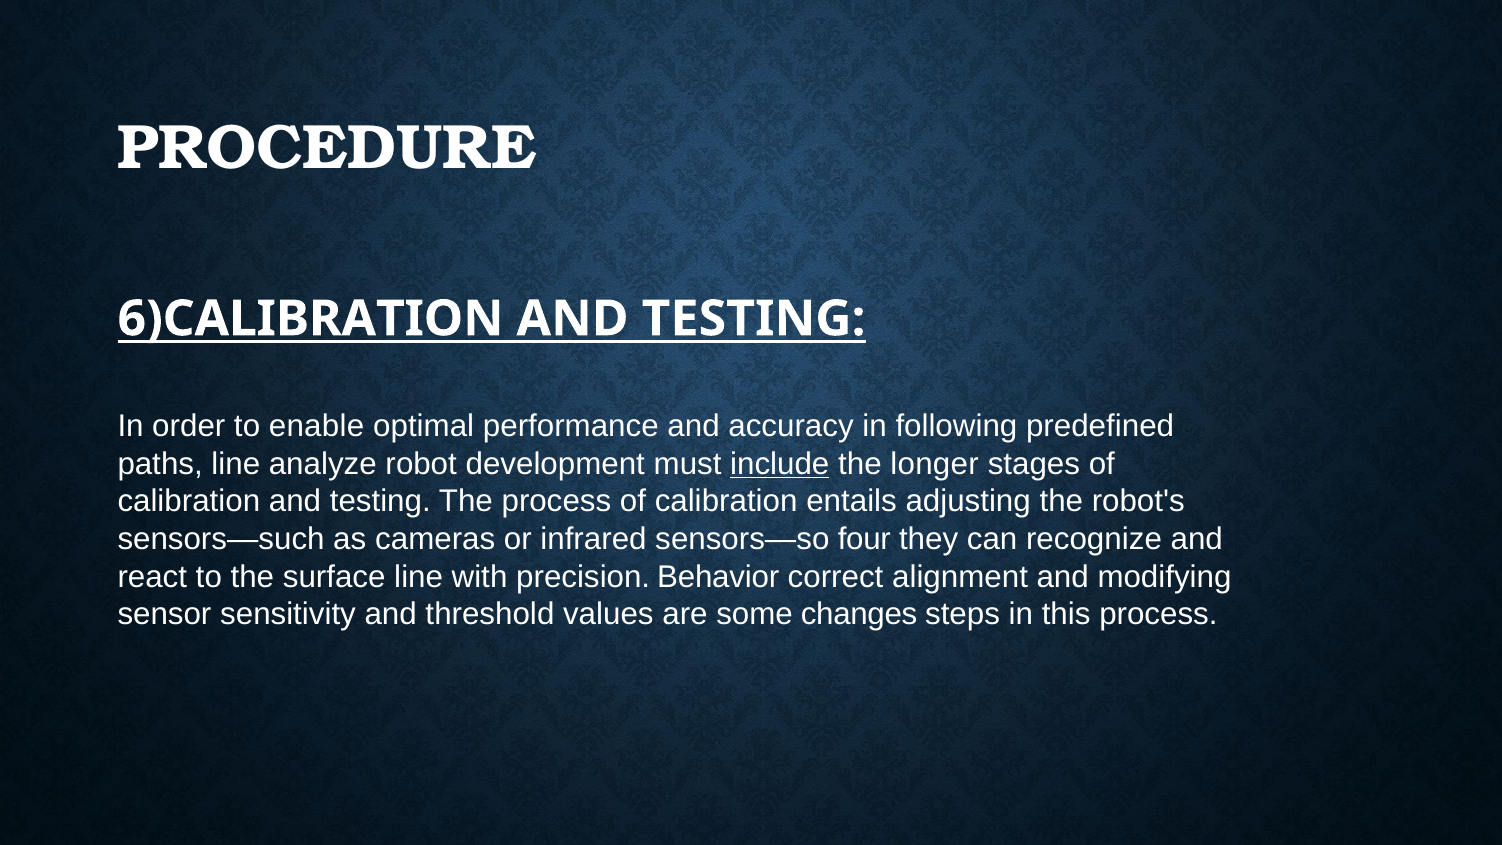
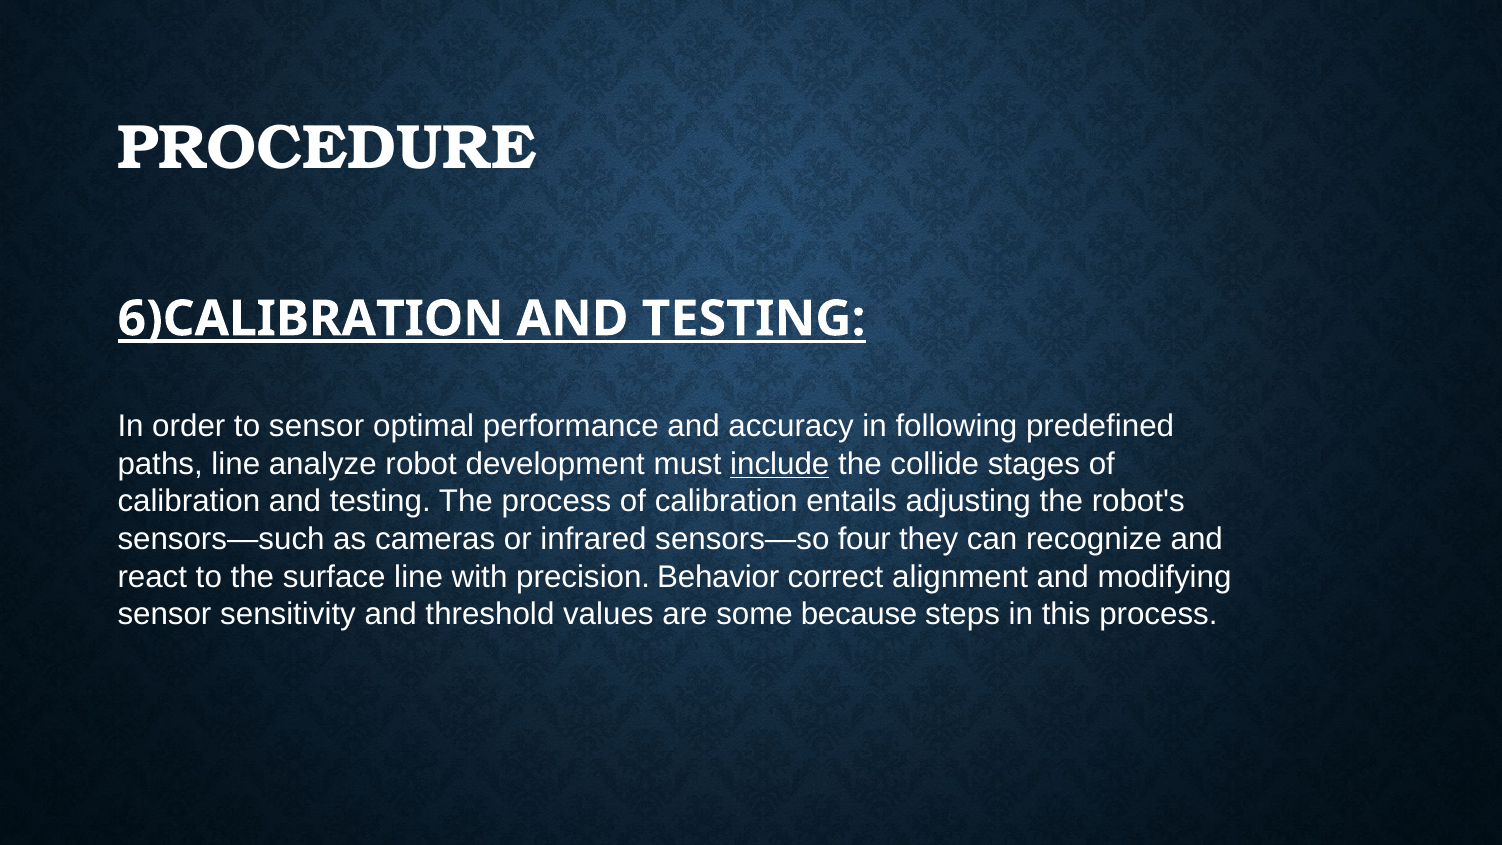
6)CALIBRATION underline: none -> present (311, 319)
to enable: enable -> sensor (317, 426)
longer: longer -> collide (935, 464)
changes: changes -> because (859, 614)
